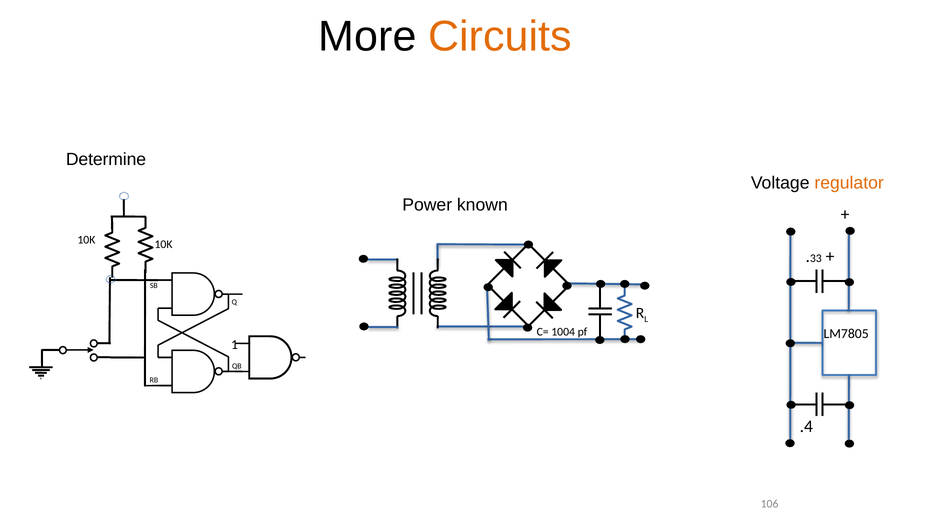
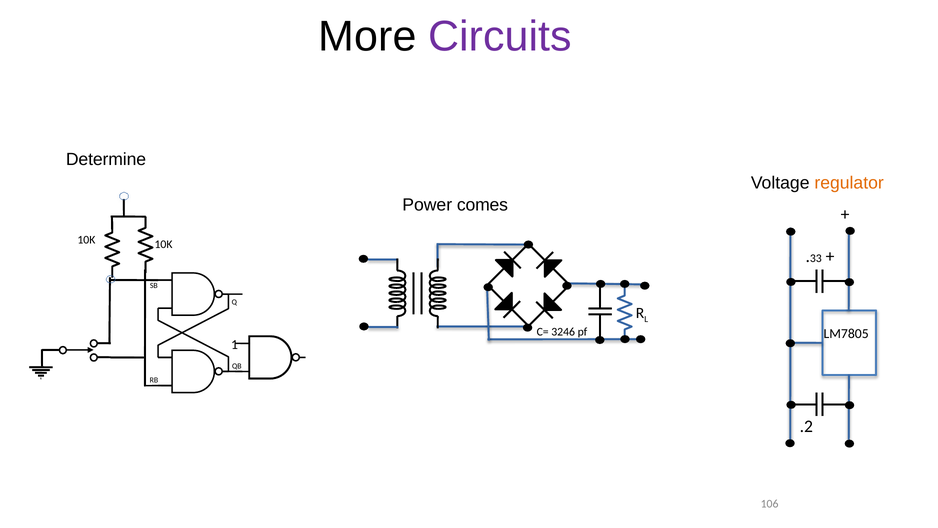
Circuits colour: orange -> purple (500, 36)
known: known -> comes (482, 205)
1004: 1004 -> 3246 (563, 332)
.4: .4 -> .2 (806, 426)
